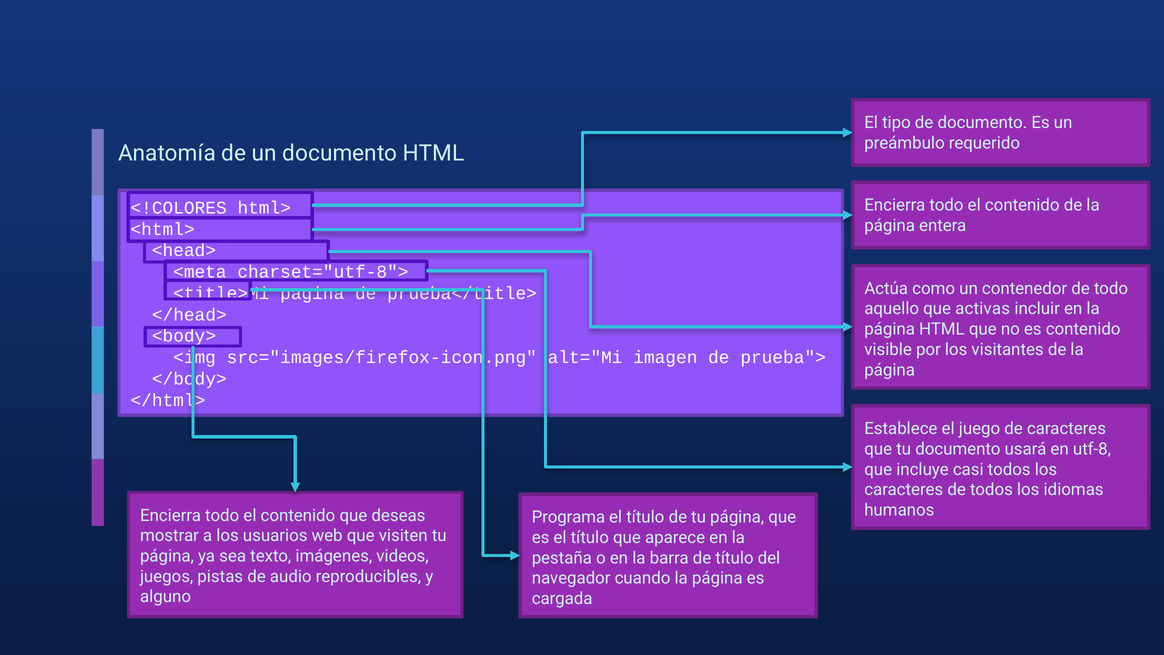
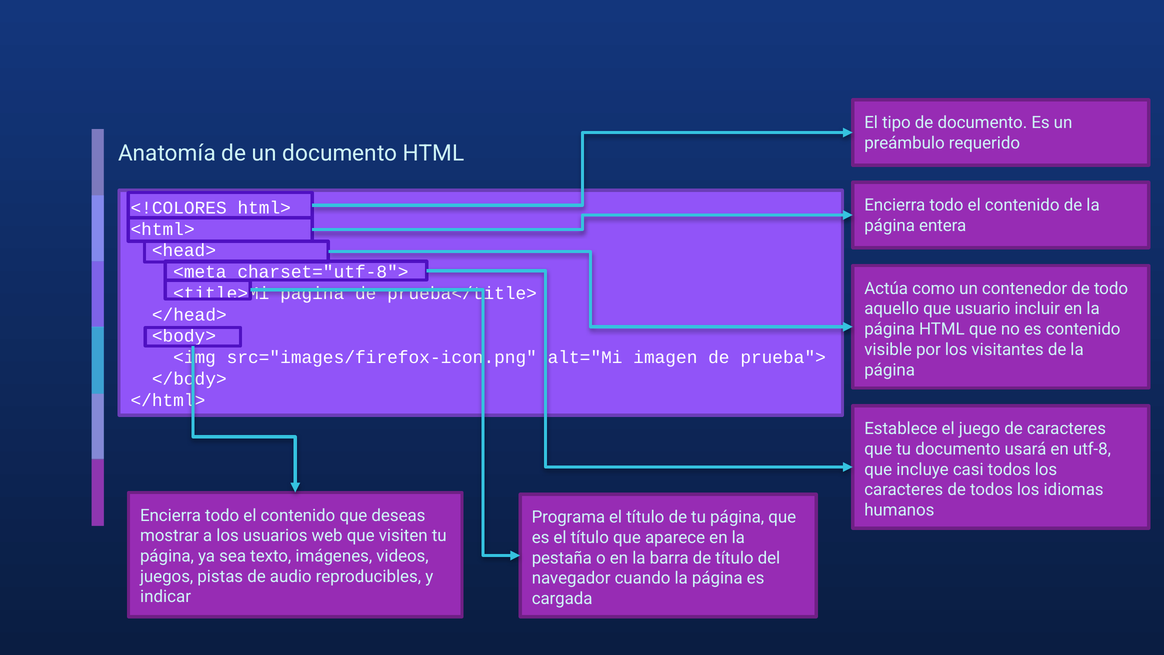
activas: activas -> usuario (983, 309)
alguno: alguno -> indicar (166, 597)
